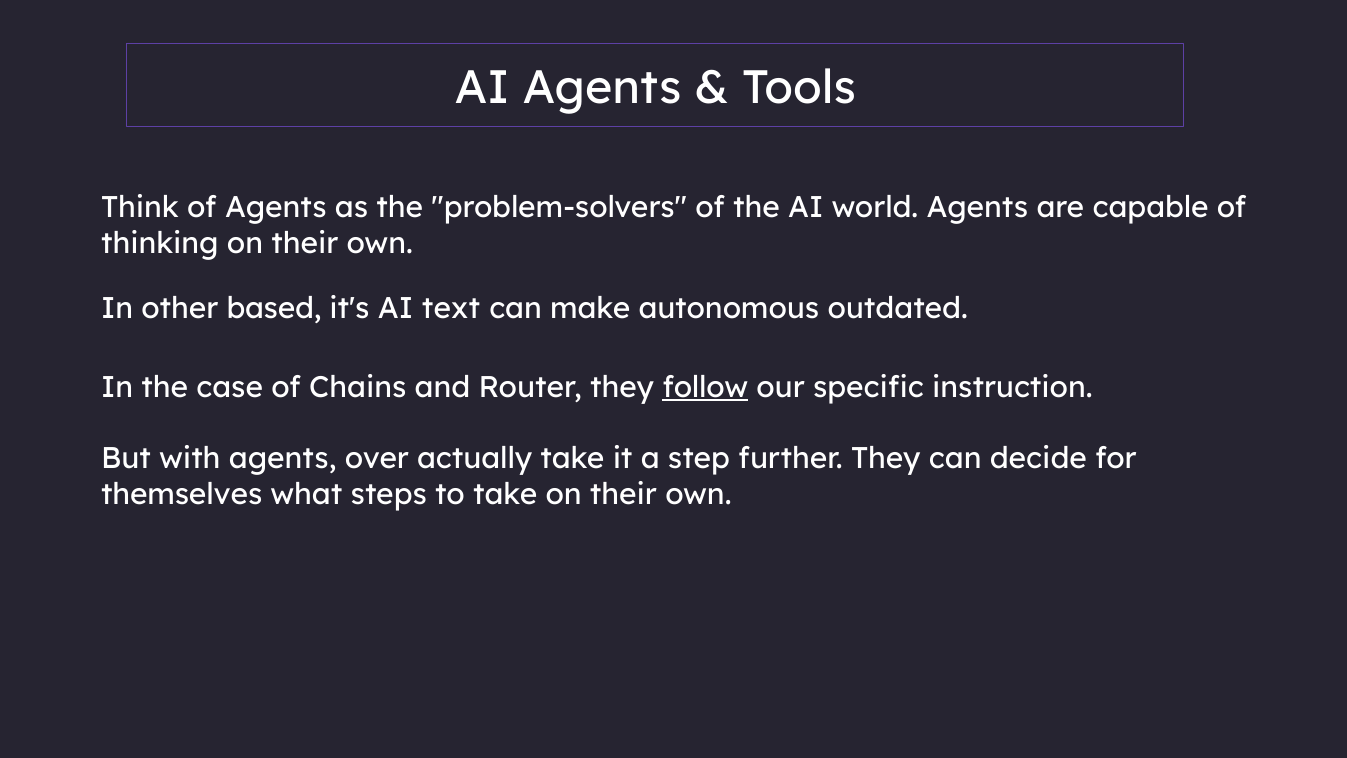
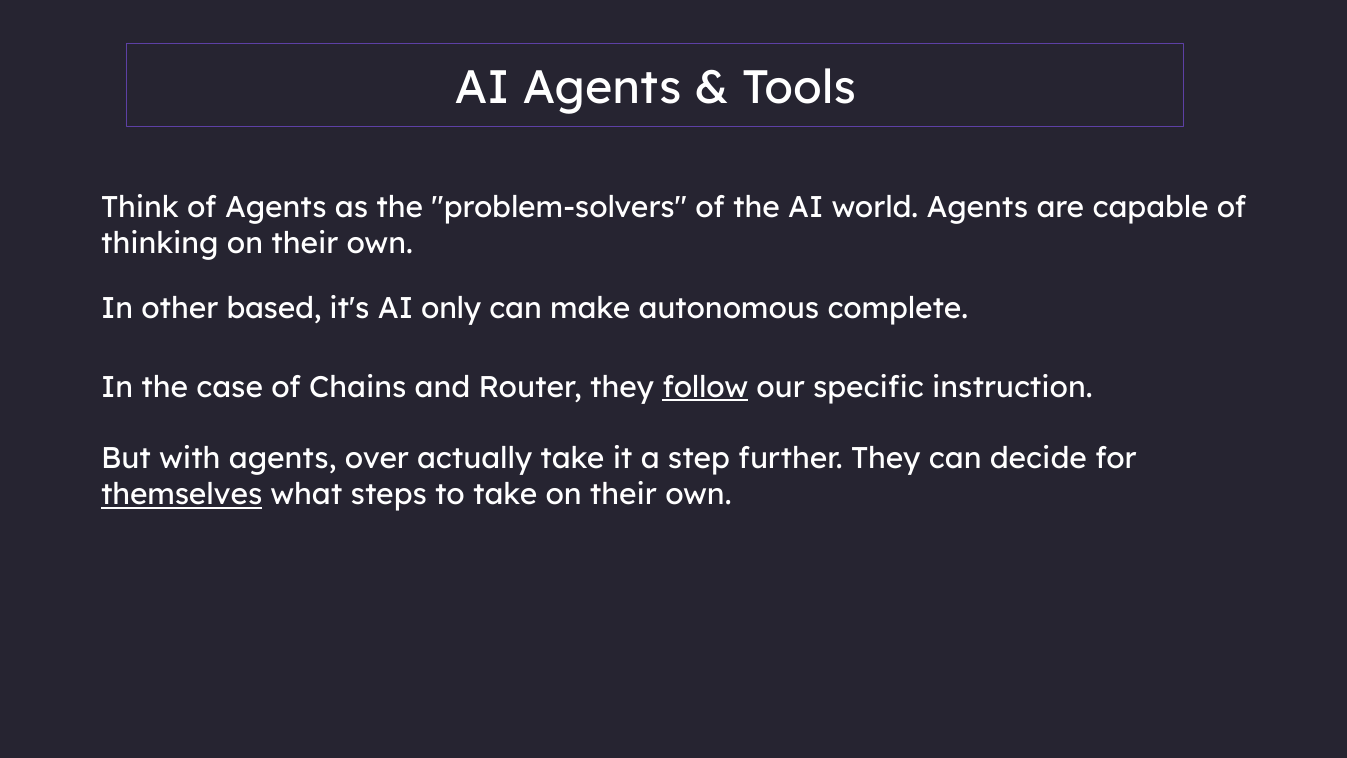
text: text -> only (451, 309)
outdated: outdated -> complete (898, 309)
themselves underline: none -> present (182, 495)
